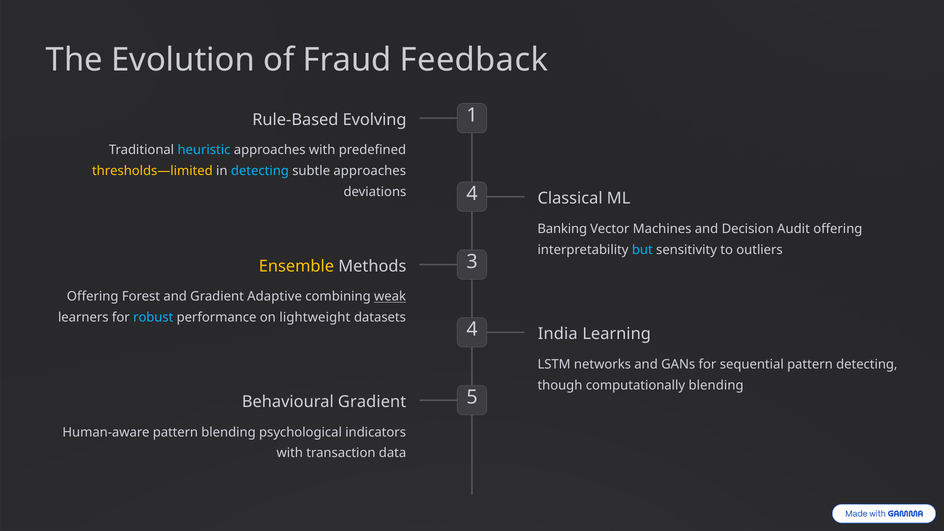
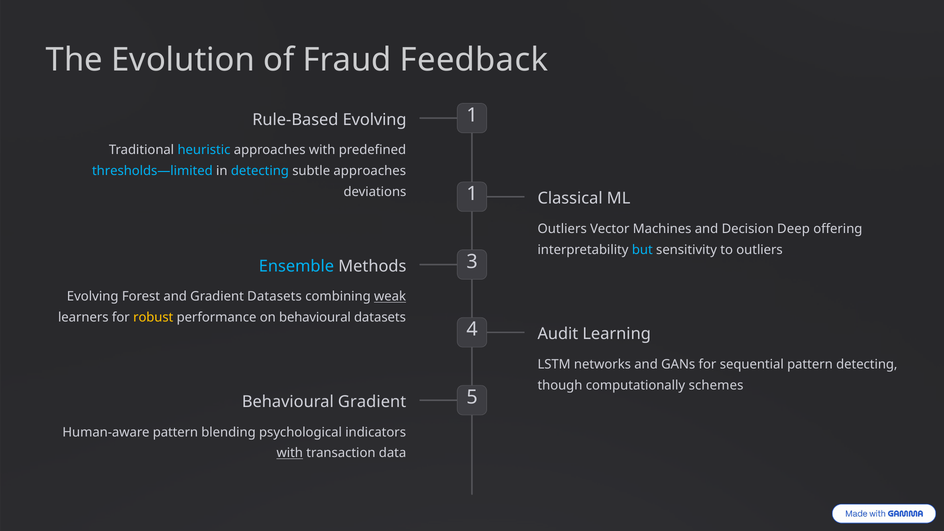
thresholds—limited colour: yellow -> light blue (152, 171)
deviations 4: 4 -> 1 (472, 194)
Banking: Banking -> Outliers (562, 229)
Audit: Audit -> Deep (793, 229)
Ensemble colour: yellow -> light blue (296, 266)
Offering: Offering -> Evolving (93, 297)
Gradient Adaptive: Adaptive -> Datasets (275, 297)
robust colour: light blue -> yellow (153, 318)
on lightweight: lightweight -> behavioural (315, 318)
India: India -> Audit (558, 334)
computationally blending: blending -> schemes (716, 385)
with underline: none -> present (290, 453)
